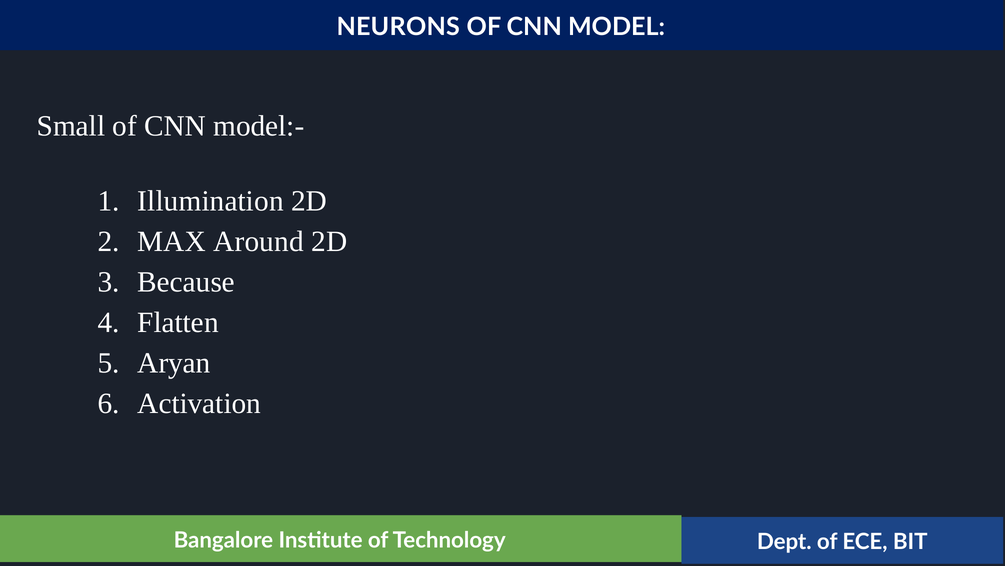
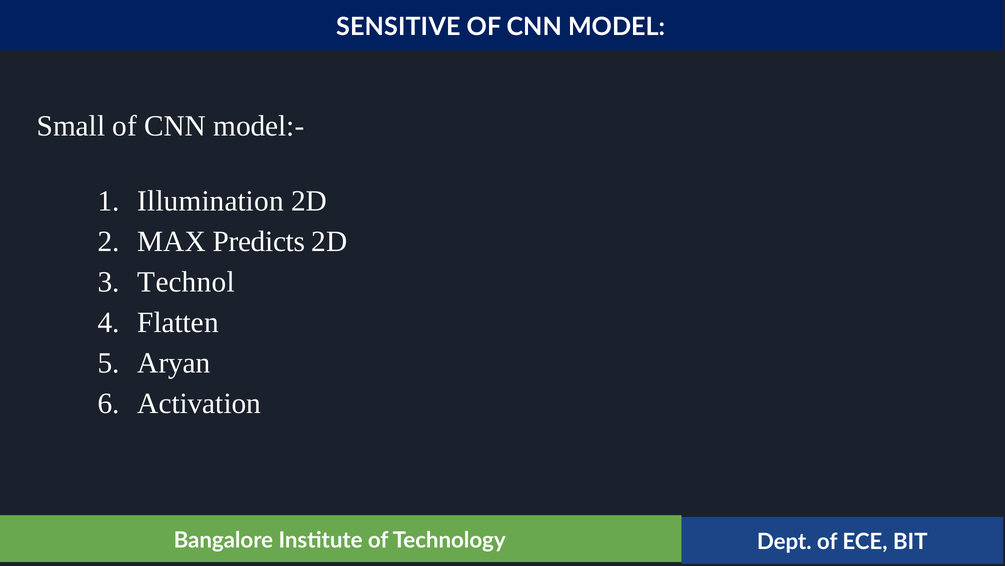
NEURONS: NEURONS -> SENSITIVE (398, 27)
Around: Around -> Predicts (259, 241)
Because: Because -> Technol (186, 282)
